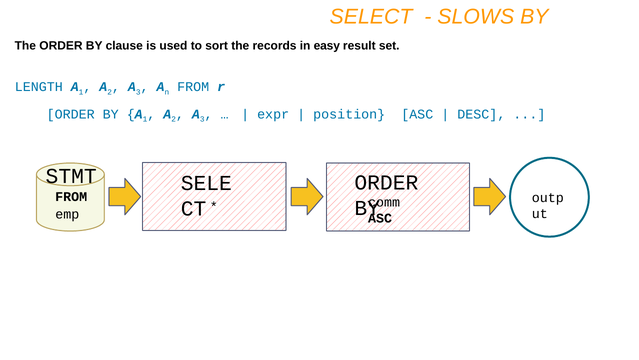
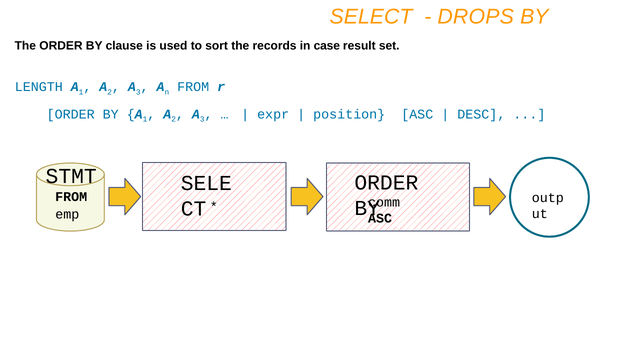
SLOWS: SLOWS -> DROPS (476, 17)
easy: easy -> case (327, 46)
